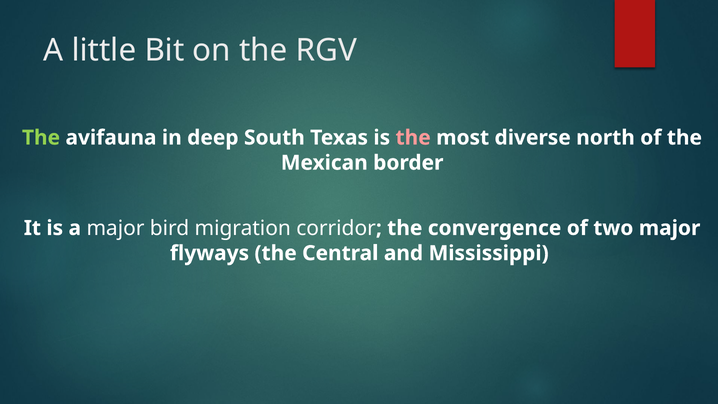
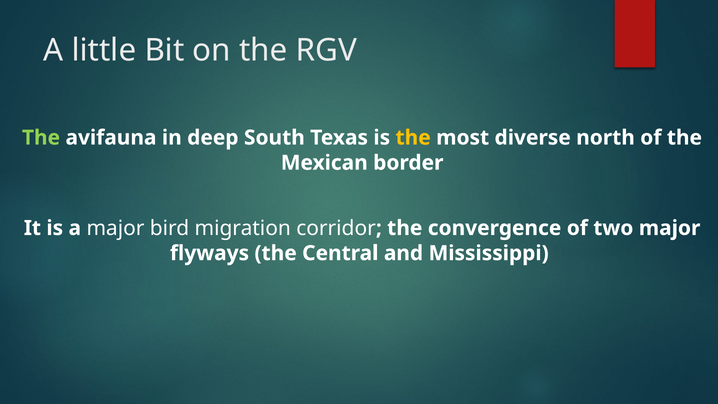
the colour: pink -> yellow (413, 138)
